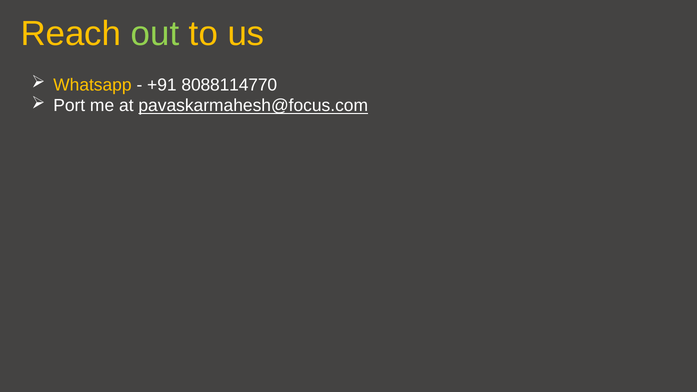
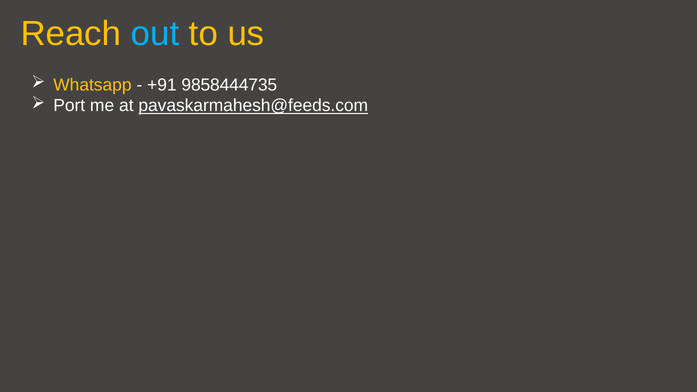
out colour: light green -> light blue (155, 34)
8088114770: 8088114770 -> 9858444735 (229, 85)
pavaskarmahesh@focus.com: pavaskarmahesh@focus.com -> pavaskarmahesh@feeds.com (253, 106)
